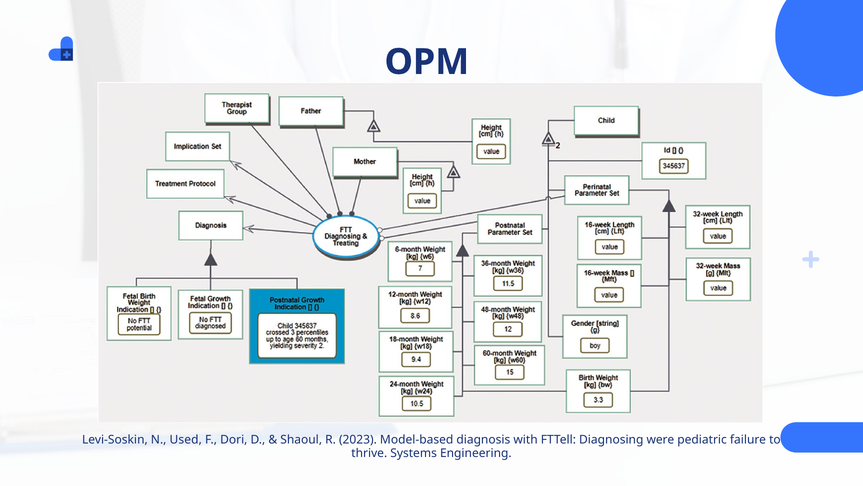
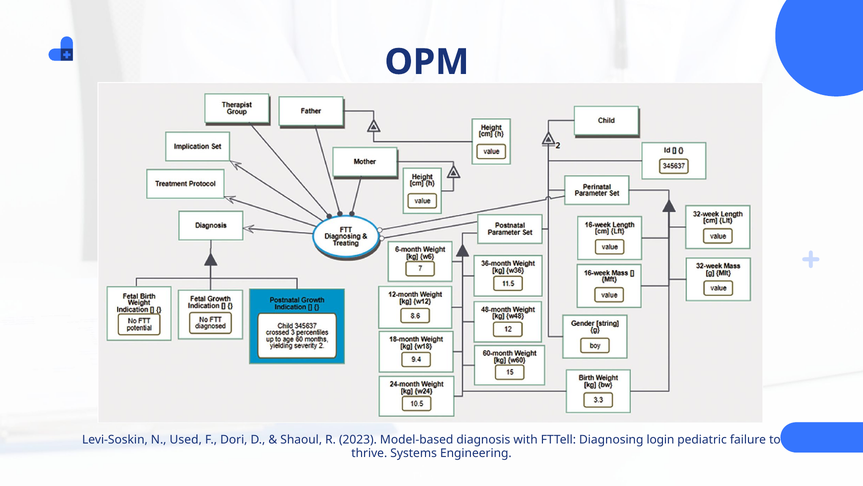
were: were -> login (660, 439)
